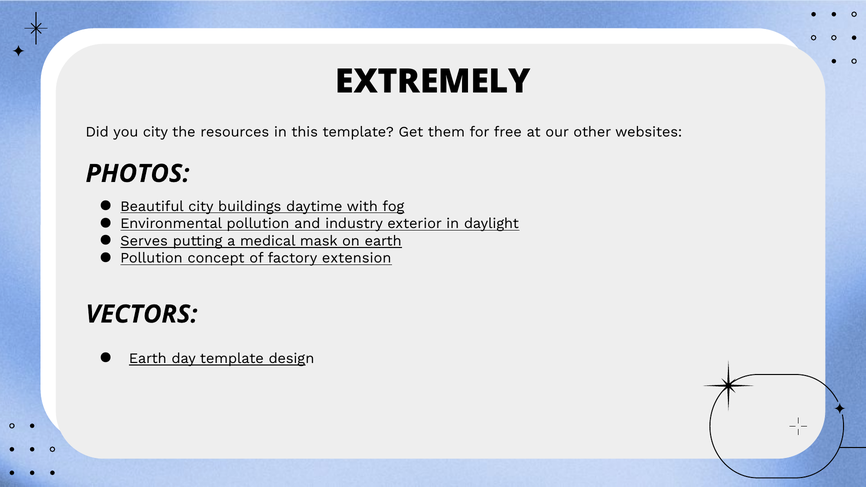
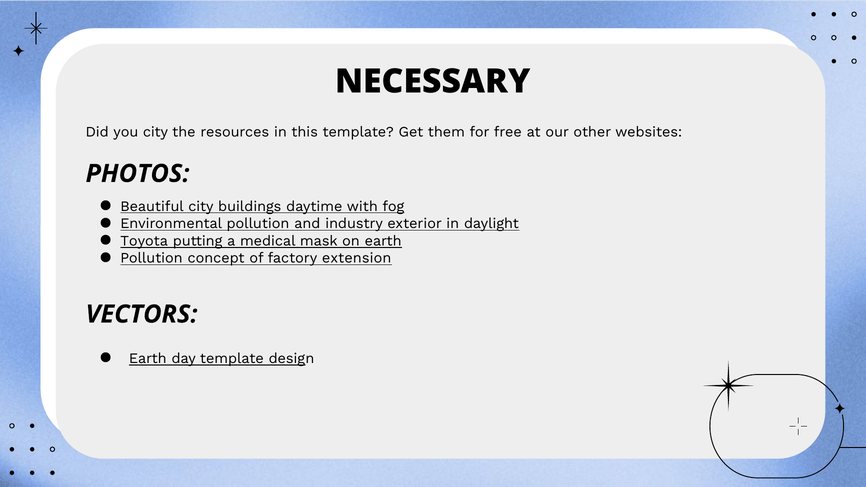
EXTREMELY: EXTREMELY -> NECESSARY (433, 82)
Serves: Serves -> Toyota (144, 241)
